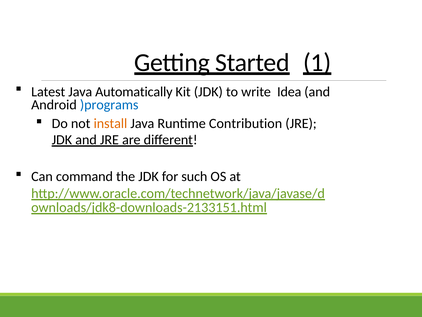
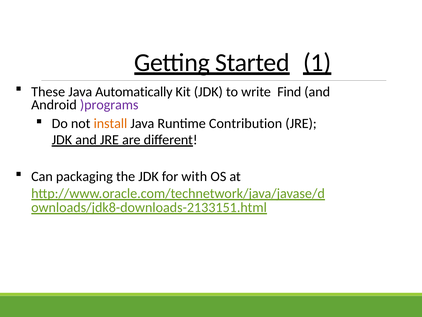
Latest: Latest -> These (48, 92)
Idea: Idea -> Find (289, 92)
)programs colour: blue -> purple (109, 105)
command: command -> packaging (84, 176)
such: such -> with (194, 176)
